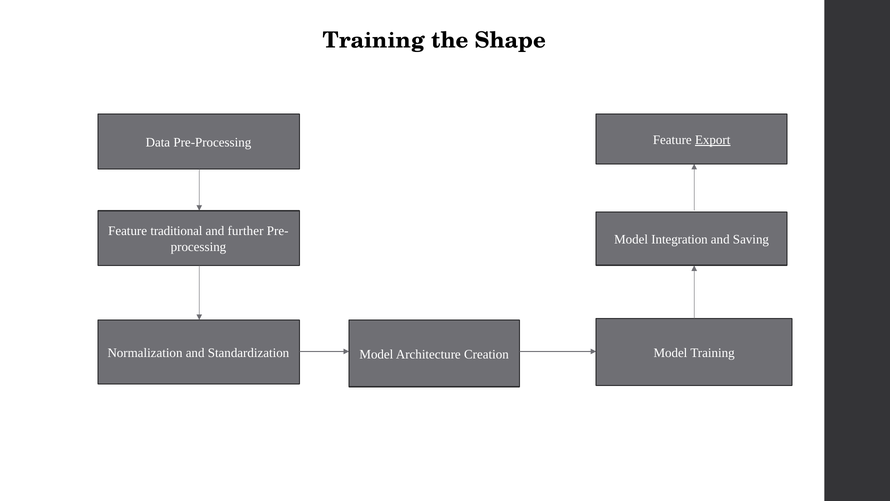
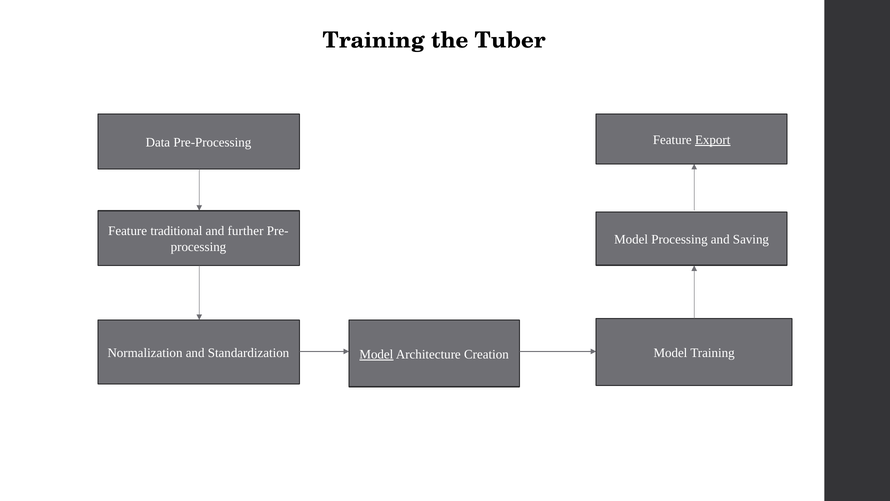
Shape: Shape -> Tuber (510, 40)
Model Integration: Integration -> Processing (679, 239)
Model underline: none -> present (376, 354)
